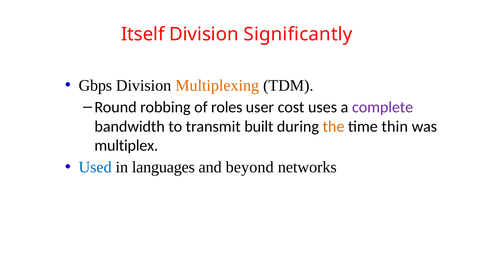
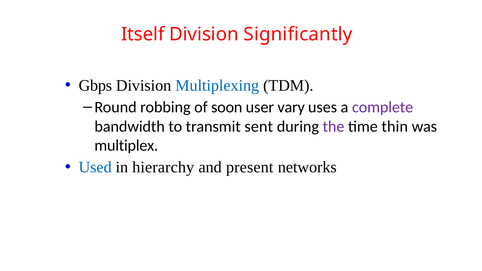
Multiplexing colour: orange -> blue (217, 85)
roles: roles -> soon (227, 107)
cost: cost -> vary (291, 107)
built: built -> sent (259, 126)
the colour: orange -> purple (334, 126)
languages: languages -> hierarchy (163, 167)
beyond: beyond -> present (250, 167)
